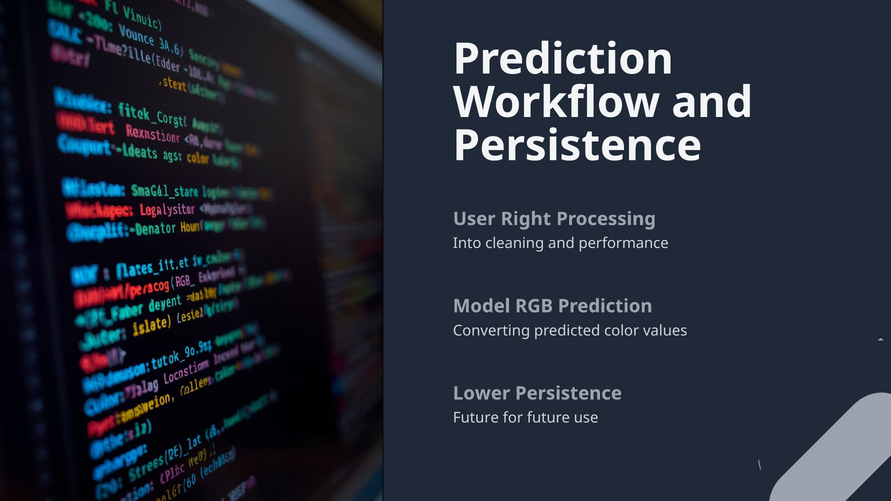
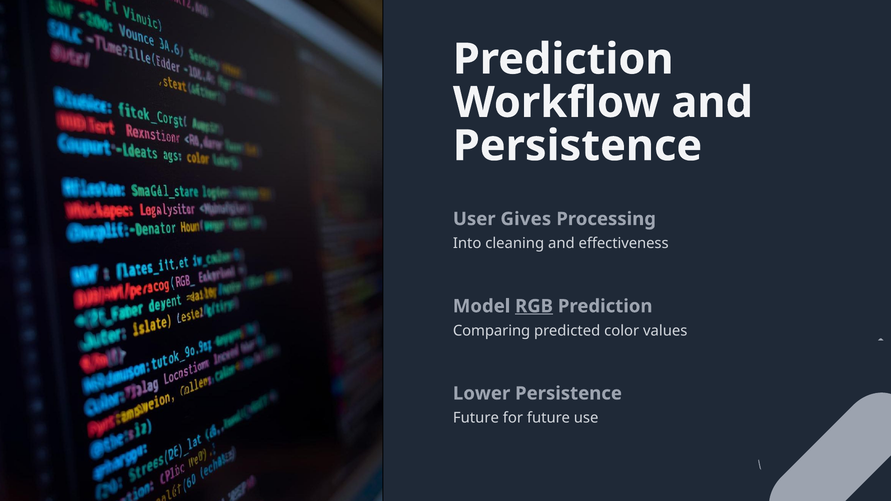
Right: Right -> Gives (526, 219)
performance: performance -> effectiveness (624, 244)
RGB underline: none -> present (534, 306)
Converting: Converting -> Comparing (492, 331)
